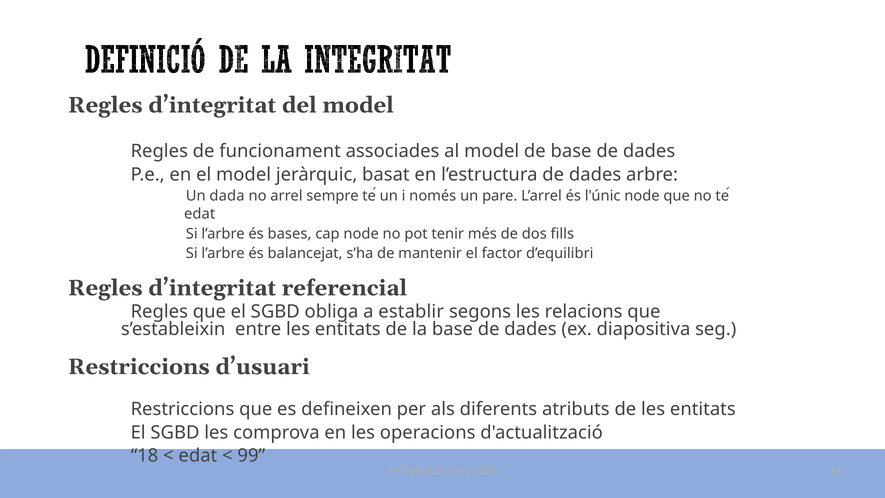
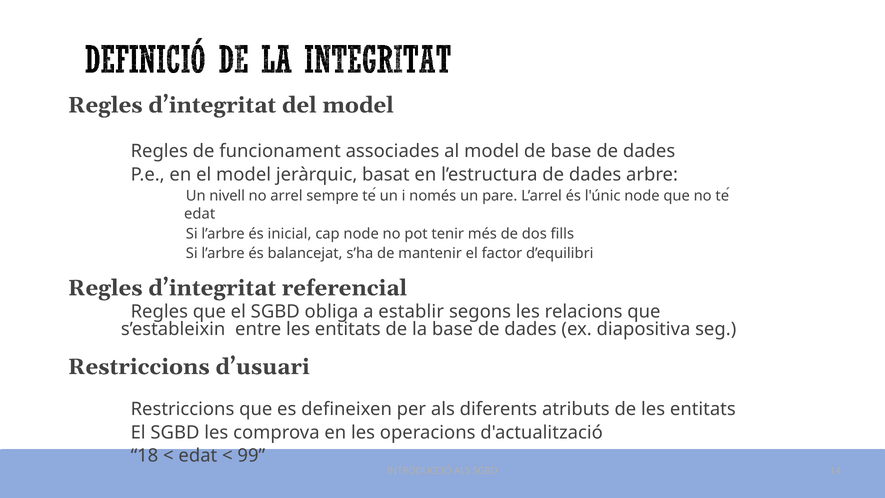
dada: dada -> nivell (227, 196)
bases: bases -> inicial (290, 234)
